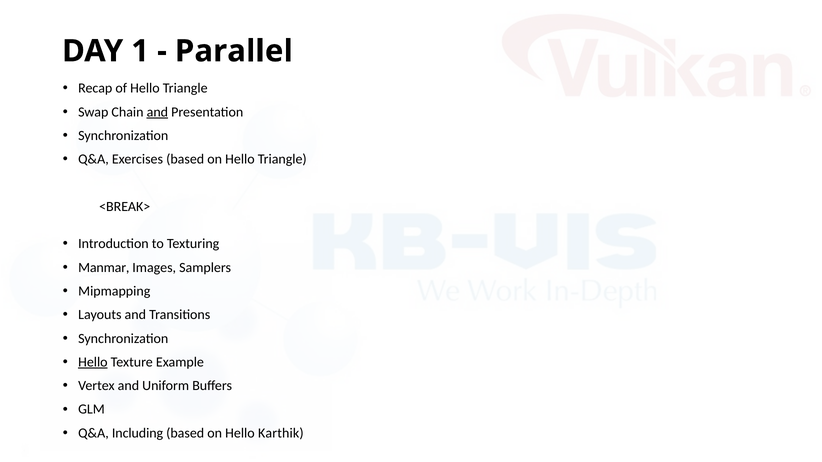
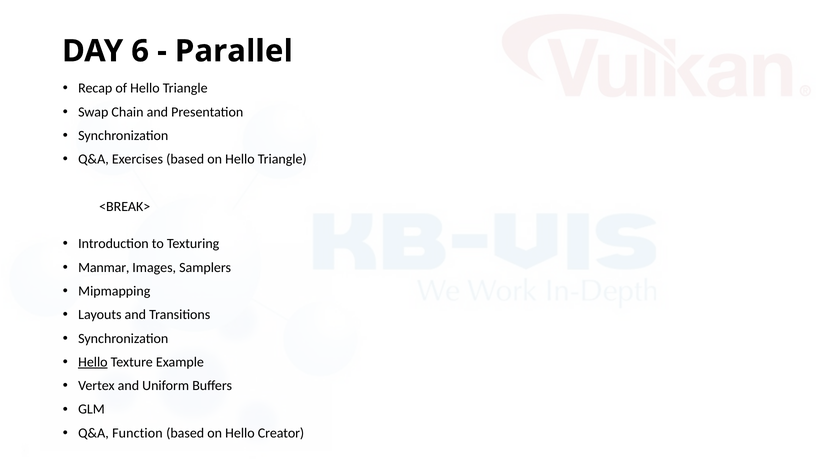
1: 1 -> 6 (140, 51)
and underline: present -> none (157, 112)
Including: Including -> Function (137, 433)
Karthik: Karthik -> Creator (281, 433)
